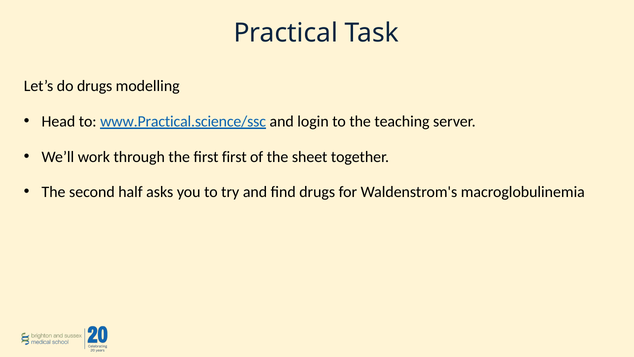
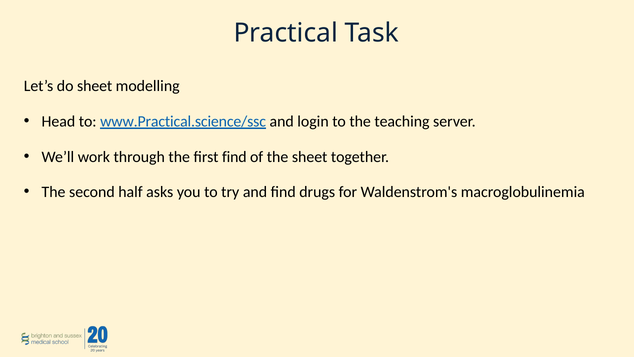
do drugs: drugs -> sheet (95, 86)
first first: first -> find (234, 157)
